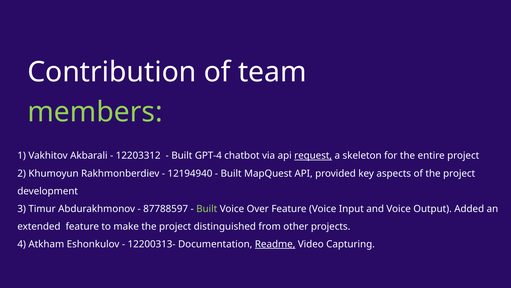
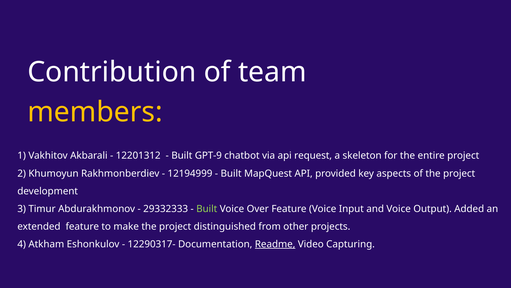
members colour: light green -> yellow (95, 112)
12203312: 12203312 -> 12201312 (138, 155)
GPT-4: GPT-4 -> GPT-9 (208, 155)
request underline: present -> none (313, 155)
12194940: 12194940 -> 12194999 (190, 173)
87788597: 87788597 -> 29332333 (166, 208)
12200313-: 12200313- -> 12290317- (152, 244)
